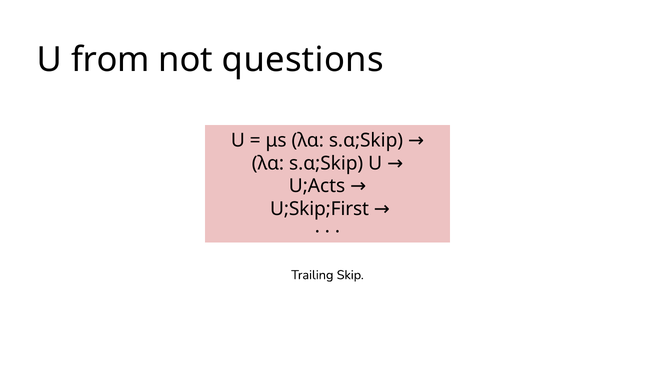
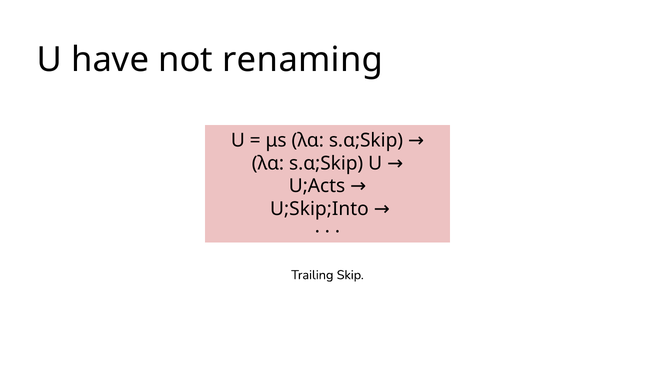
from: from -> have (110, 60)
questions: questions -> renaming (303, 60)
U;Skip;First: U;Skip;First -> U;Skip;Into (319, 209)
